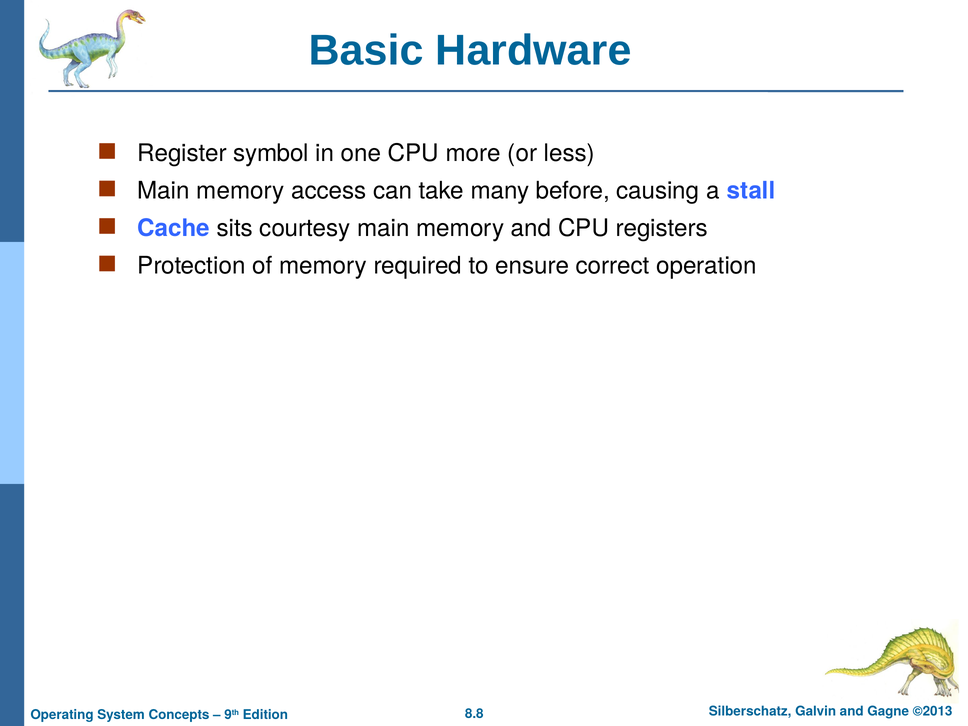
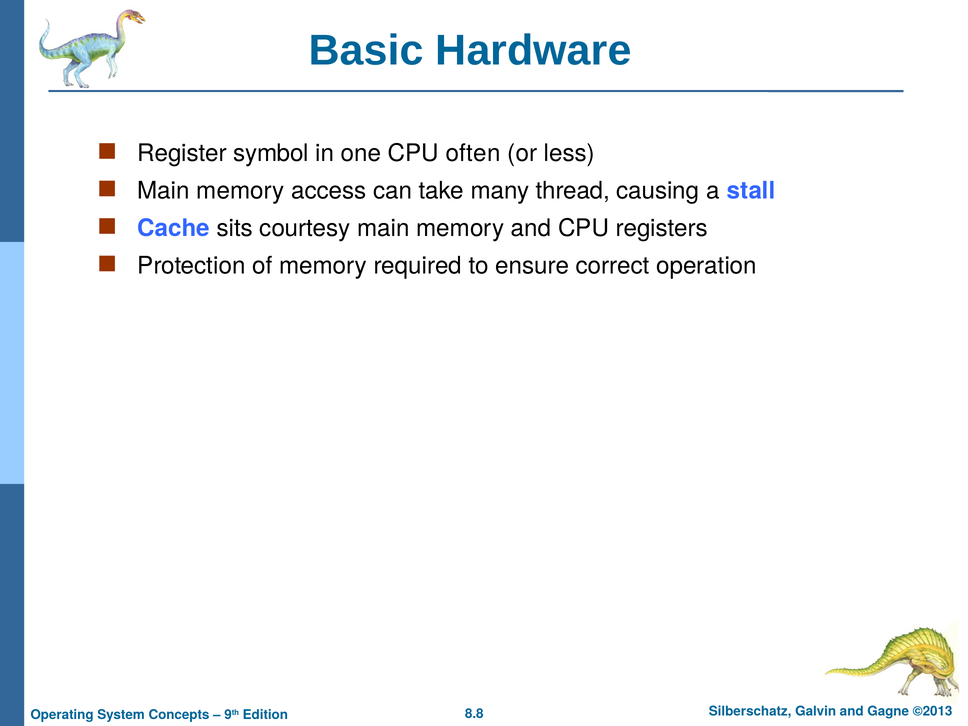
more: more -> often (473, 153)
before: before -> thread (573, 191)
